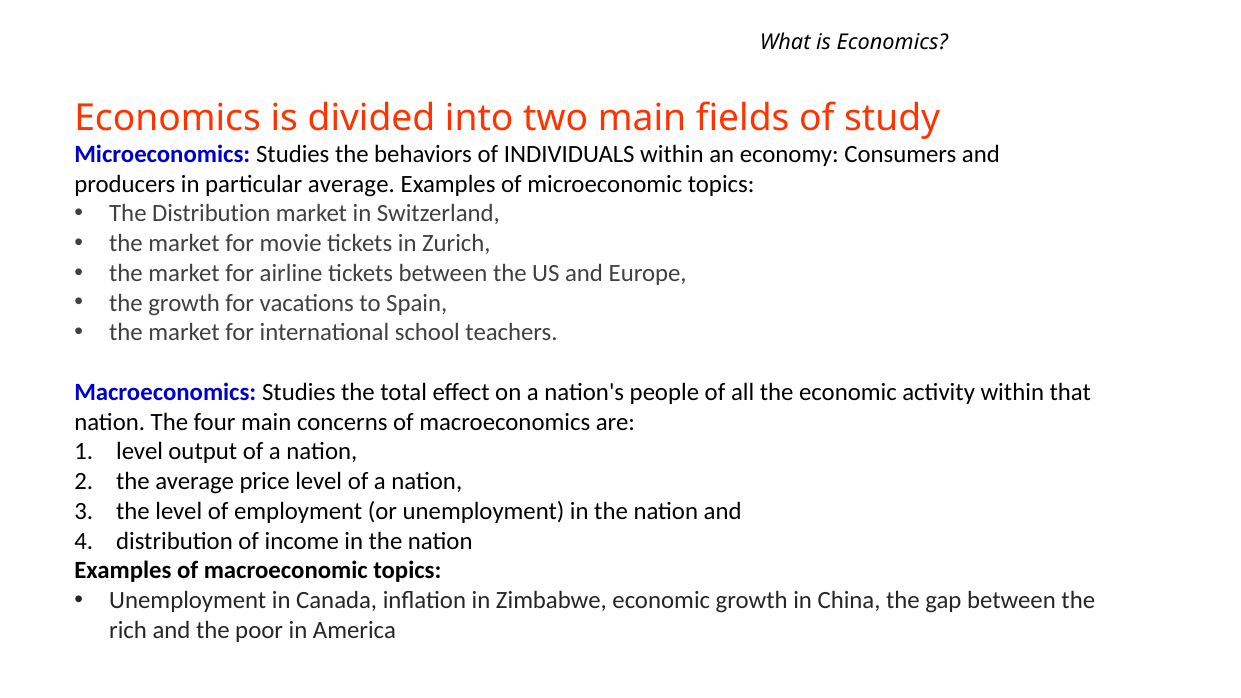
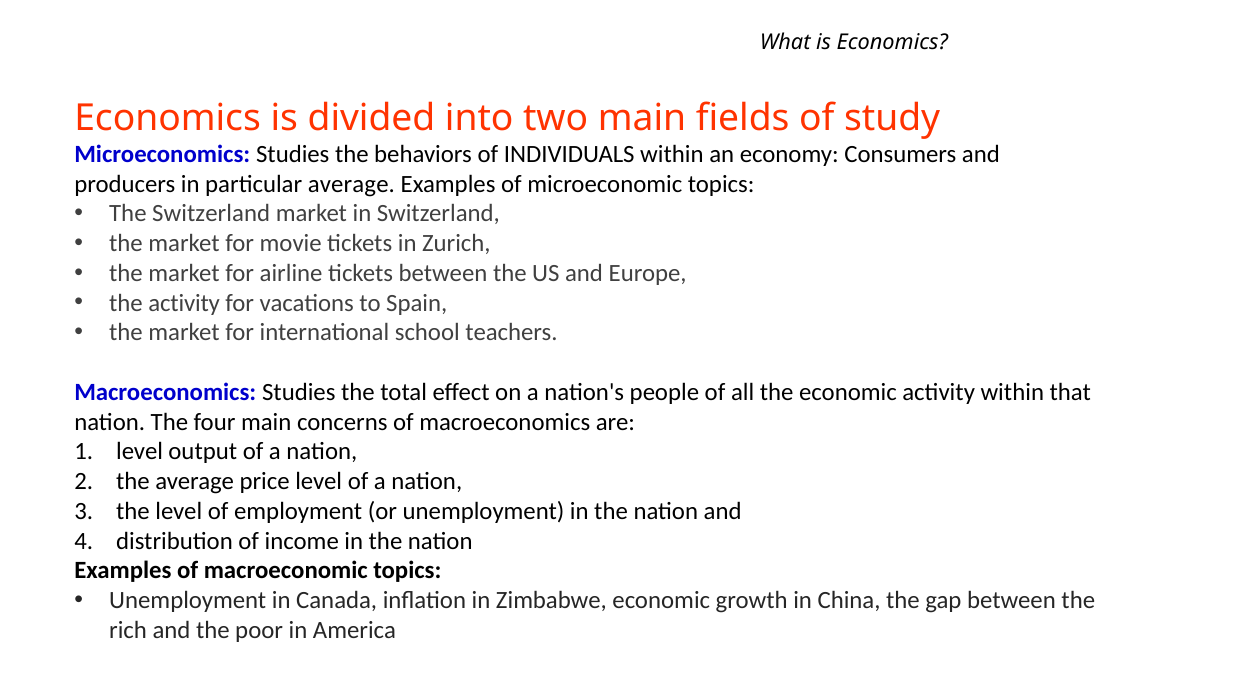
The Distribution: Distribution -> Switzerland (211, 214)
the growth: growth -> activity (184, 303)
